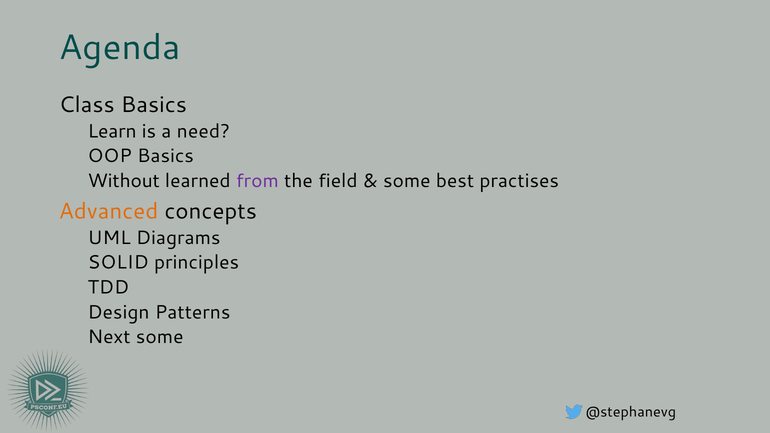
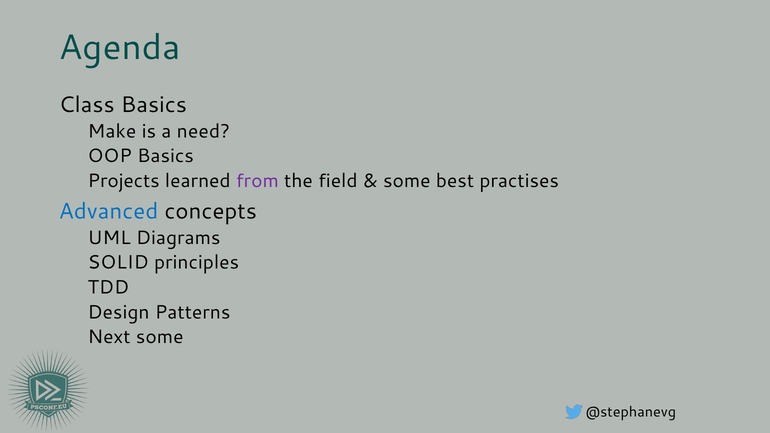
Learn: Learn -> Make (112, 131)
Without: Without -> Projects (124, 181)
Advanced colour: orange -> blue (109, 211)
